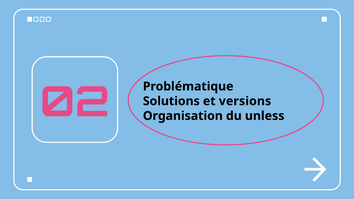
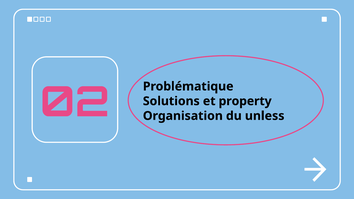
versions: versions -> property (245, 101)
